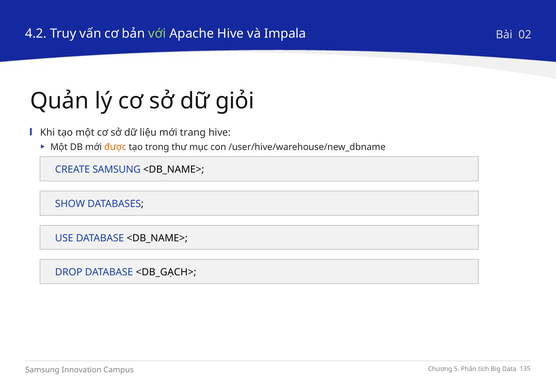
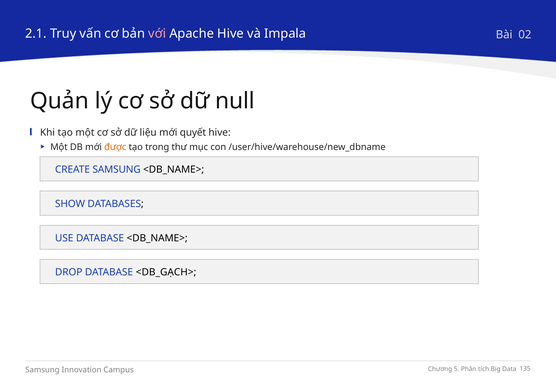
4.2: 4.2 -> 2.1 (36, 34)
với colour: light green -> pink (157, 34)
giỏi: giỏi -> null (235, 101)
trang: trang -> quyết (193, 133)
